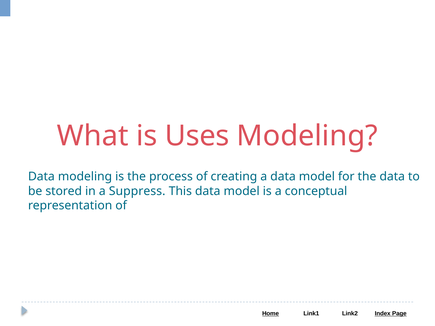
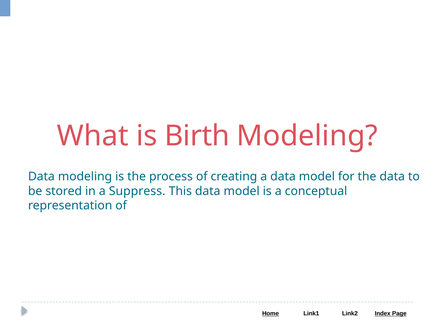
Uses: Uses -> Birth (197, 136)
